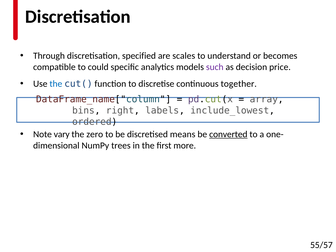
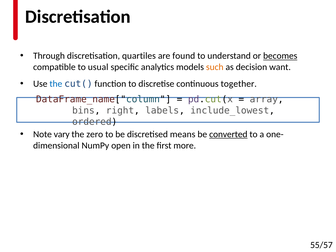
specified: specified -> quartiles (139, 56)
scales: scales -> found (184, 56)
becomes underline: none -> present (280, 56)
could: could -> usual (98, 67)
such colour: purple -> orange (215, 67)
price: price -> want (280, 67)
trees: trees -> open (121, 146)
